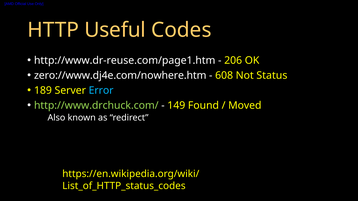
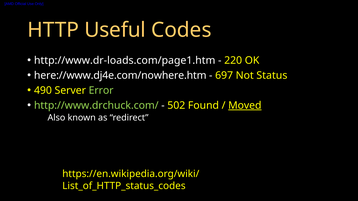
http://www.dr-reuse.com/page1.htm: http://www.dr-reuse.com/page1.htm -> http://www.dr-loads.com/page1.htm (125, 61)
206: 206 -> 220 (233, 61)
zero://www.dj4e.com/nowhere.htm: zero://www.dj4e.com/nowhere.htm -> here://www.dj4e.com/nowhere.htm (120, 76)
608: 608 -> 697 (224, 76)
189: 189 -> 490 (43, 91)
Error colour: light blue -> light green (101, 91)
149: 149 -> 502 (176, 106)
Moved underline: none -> present (245, 106)
